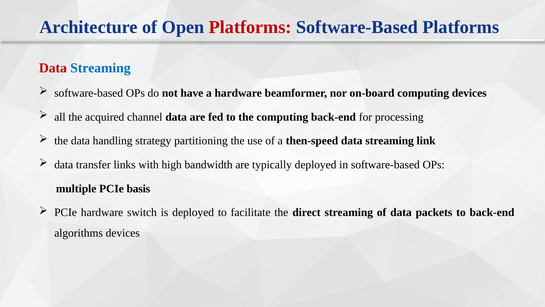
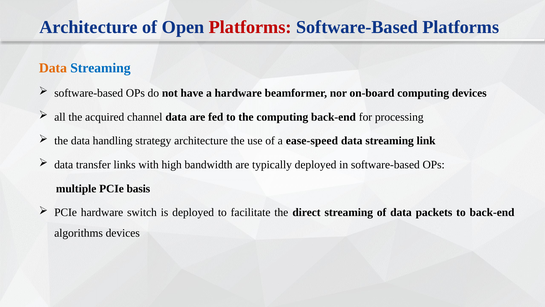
Data colour: red -> orange (53, 68)
strategy partitioning: partitioning -> architecture (201, 141)
then-speed: then-speed -> ease-speed (312, 141)
